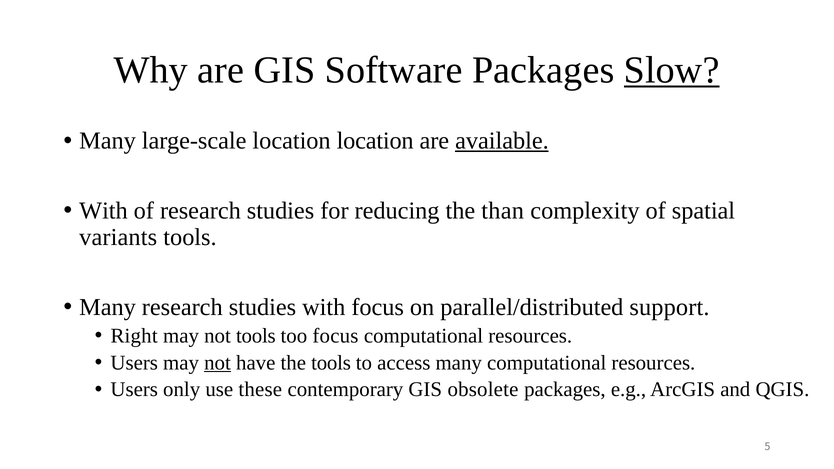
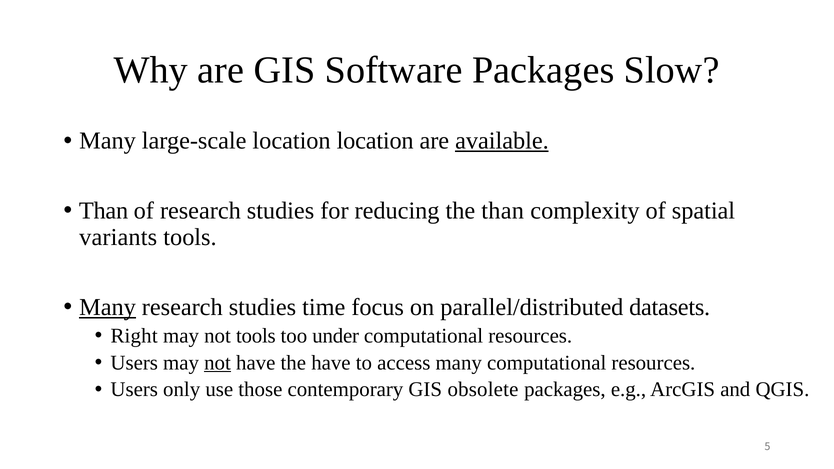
Slow underline: present -> none (672, 70)
With: With -> Than (104, 211)
Many underline: none -> present (108, 307)
studies with: with -> time (324, 307)
support: support -> datasets (670, 307)
too focus: focus -> under (336, 336)
the tools: tools -> have (331, 363)
these: these -> those (260, 390)
